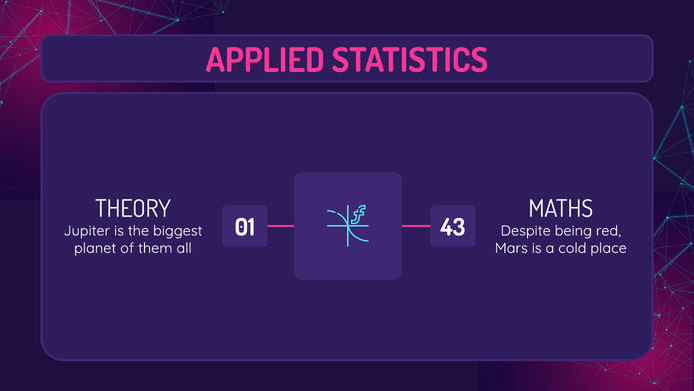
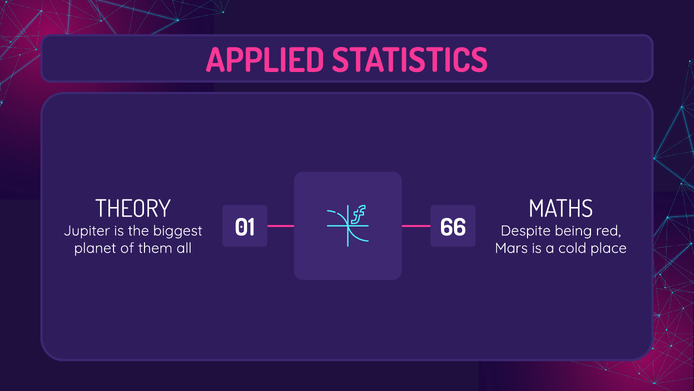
43: 43 -> 66 (453, 227)
